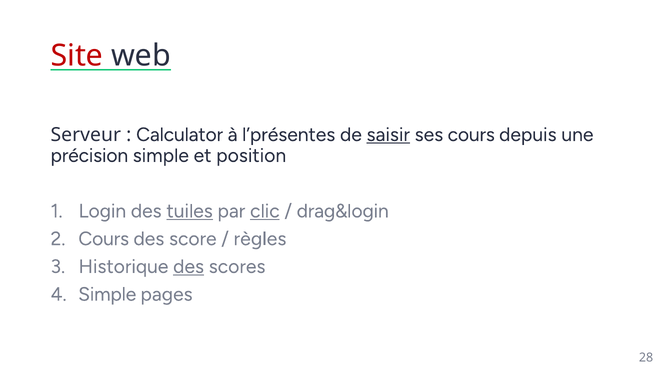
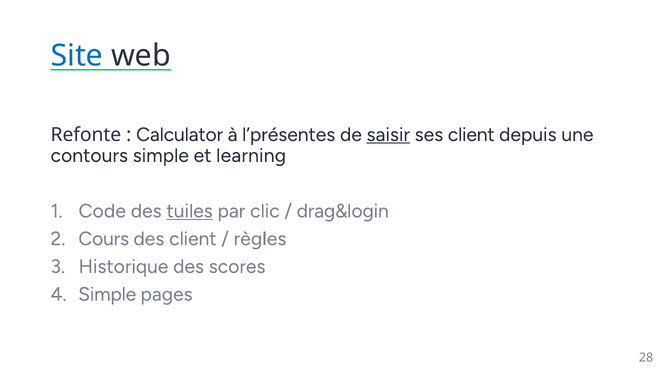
Site colour: red -> blue (77, 56)
Serveur: Serveur -> Refonte (86, 135)
ses cours: cours -> client (471, 135)
précision: précision -> contours (89, 155)
position: position -> learning (251, 155)
Login: Login -> Code (102, 211)
clic underline: present -> none (265, 211)
des score: score -> client (193, 239)
des underline: present -> none (189, 266)
